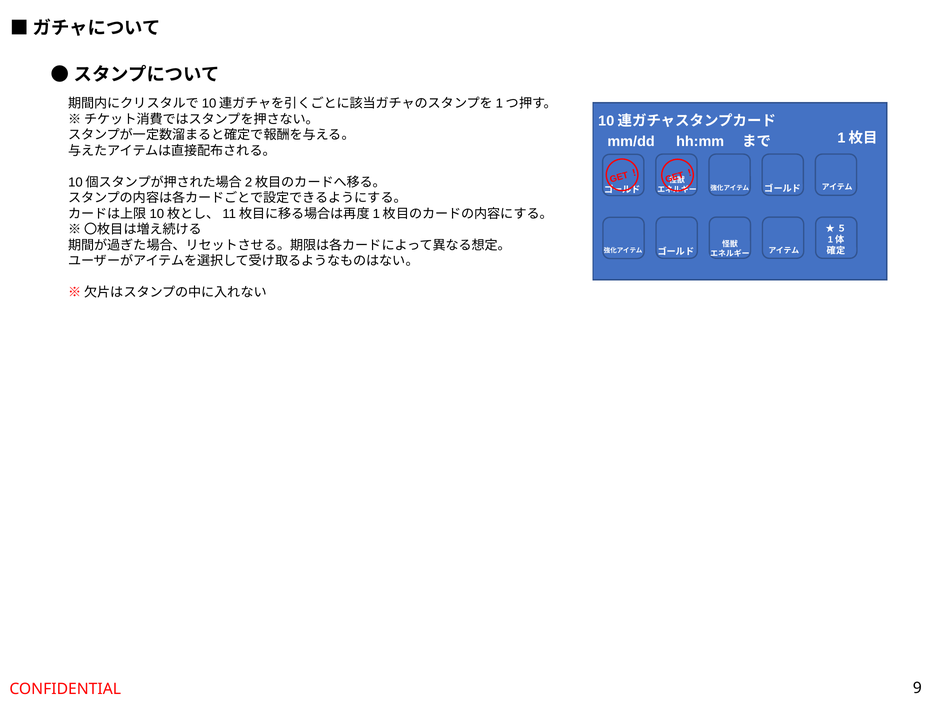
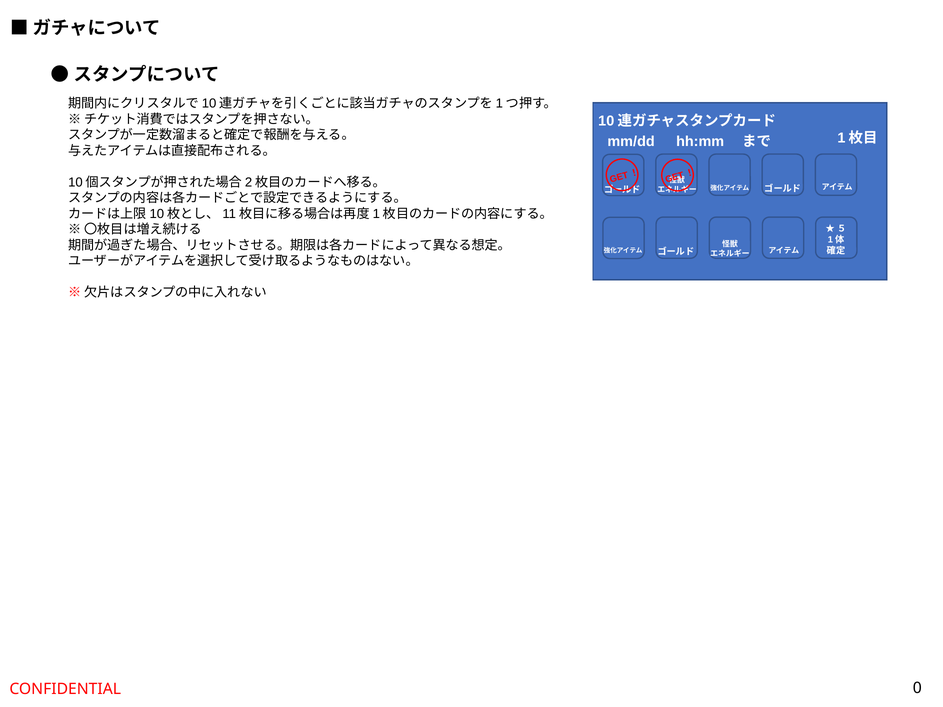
9: 9 -> 0 (917, 688)
